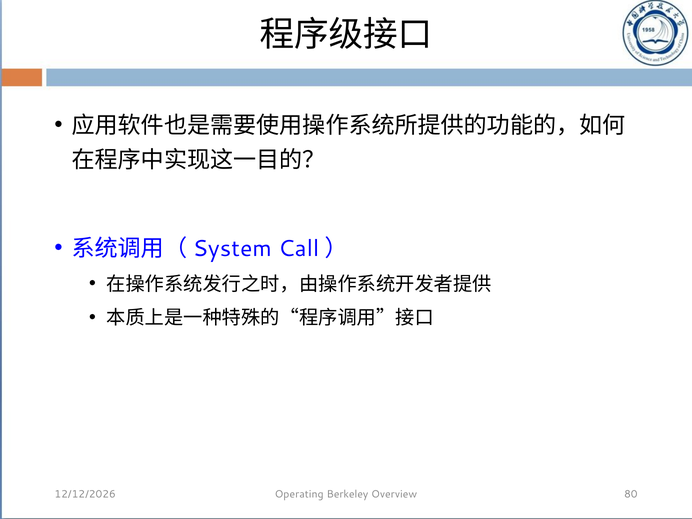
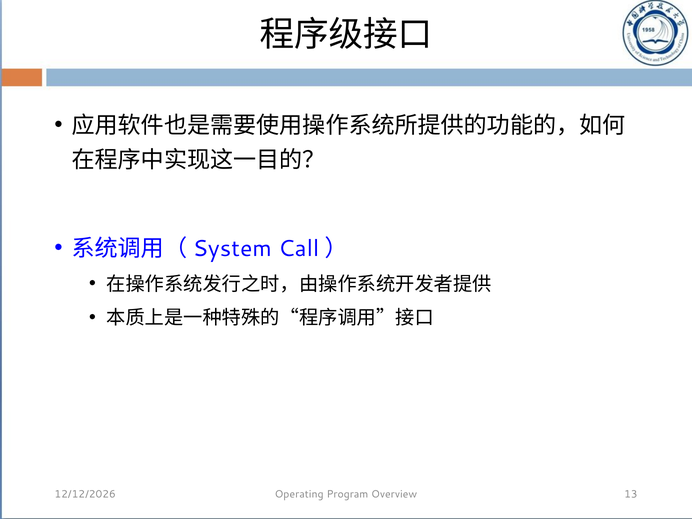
Berkeley: Berkeley -> Program (347, 494)
80: 80 -> 13 (631, 494)
